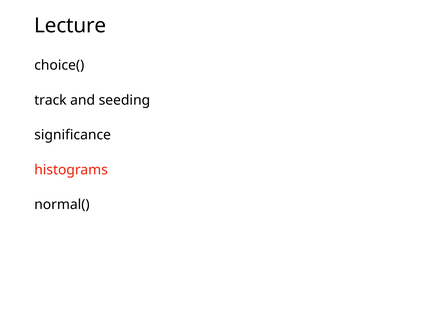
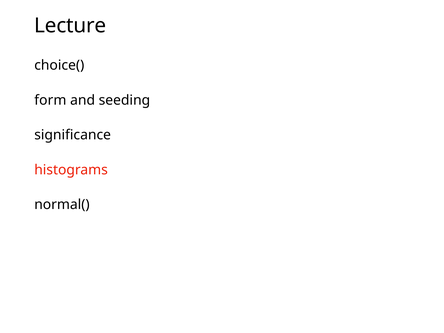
track: track -> form (50, 100)
